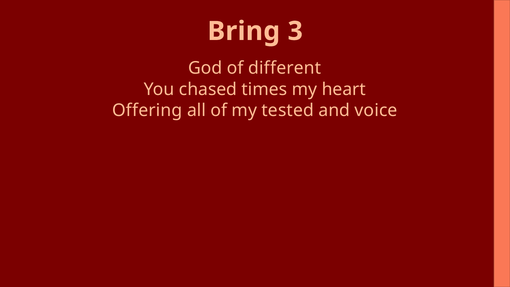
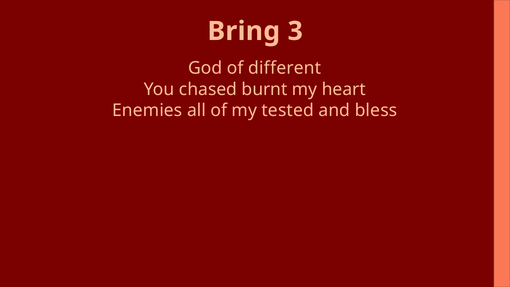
times: times -> burnt (264, 89)
Offering: Offering -> Enemies (147, 110)
voice: voice -> bless (376, 110)
